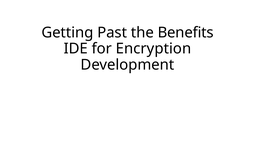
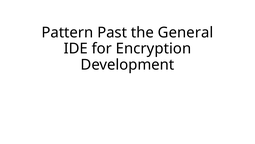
Getting: Getting -> Pattern (67, 32)
Benefits: Benefits -> General (186, 32)
